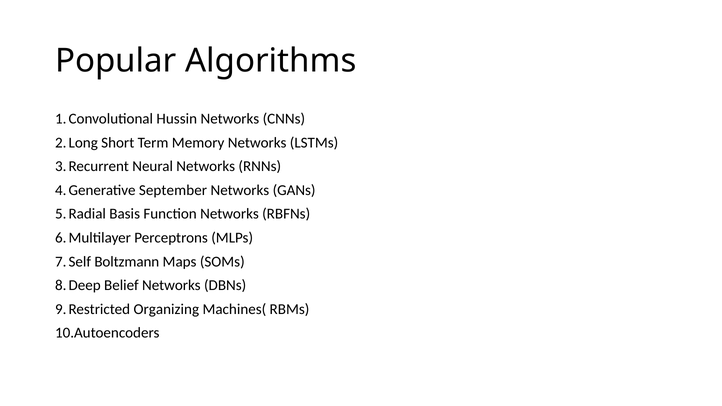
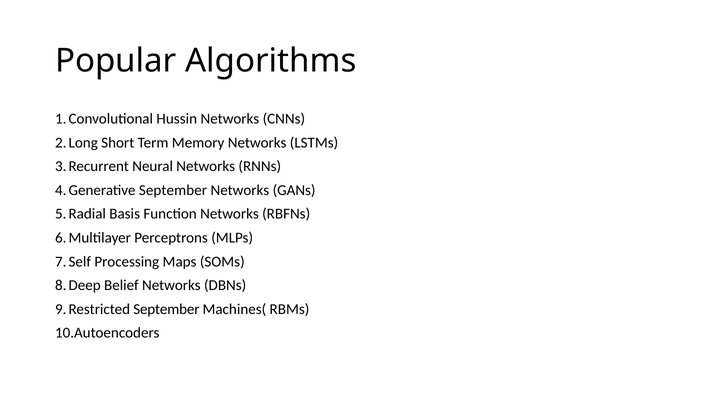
Boltzmann: Boltzmann -> Processing (127, 262)
Organizing: Organizing -> September (166, 309)
